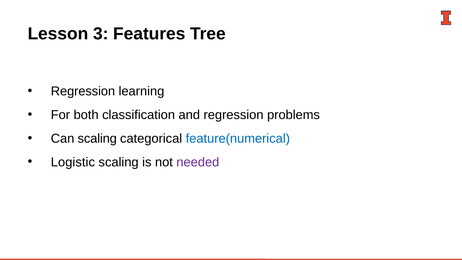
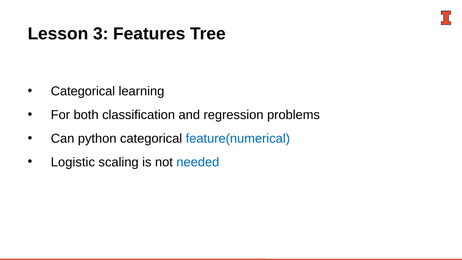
Regression: Regression -> Categorical (83, 91)
Can scaling: scaling -> python (97, 138)
needed colour: purple -> blue (198, 162)
